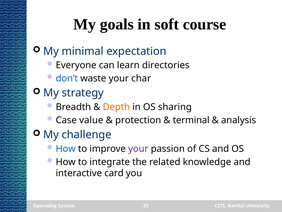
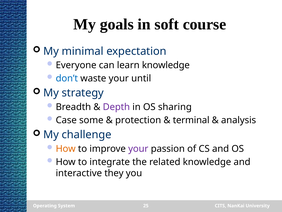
learn directories: directories -> knowledge (166, 65)
char: char -> until (141, 78)
Depth colour: orange -> purple (116, 107)
value: value -> some (91, 120)
How colour: blue -> orange (66, 148)
card: card -> they (114, 173)
